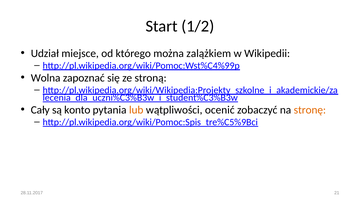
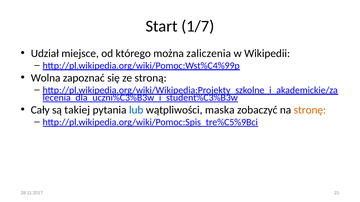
1/2: 1/2 -> 1/7 (198, 26)
zalążkiem: zalążkiem -> zaliczenia (209, 54)
konto: konto -> takiej (77, 110)
lub colour: orange -> blue (136, 110)
ocenić: ocenić -> maska (220, 110)
